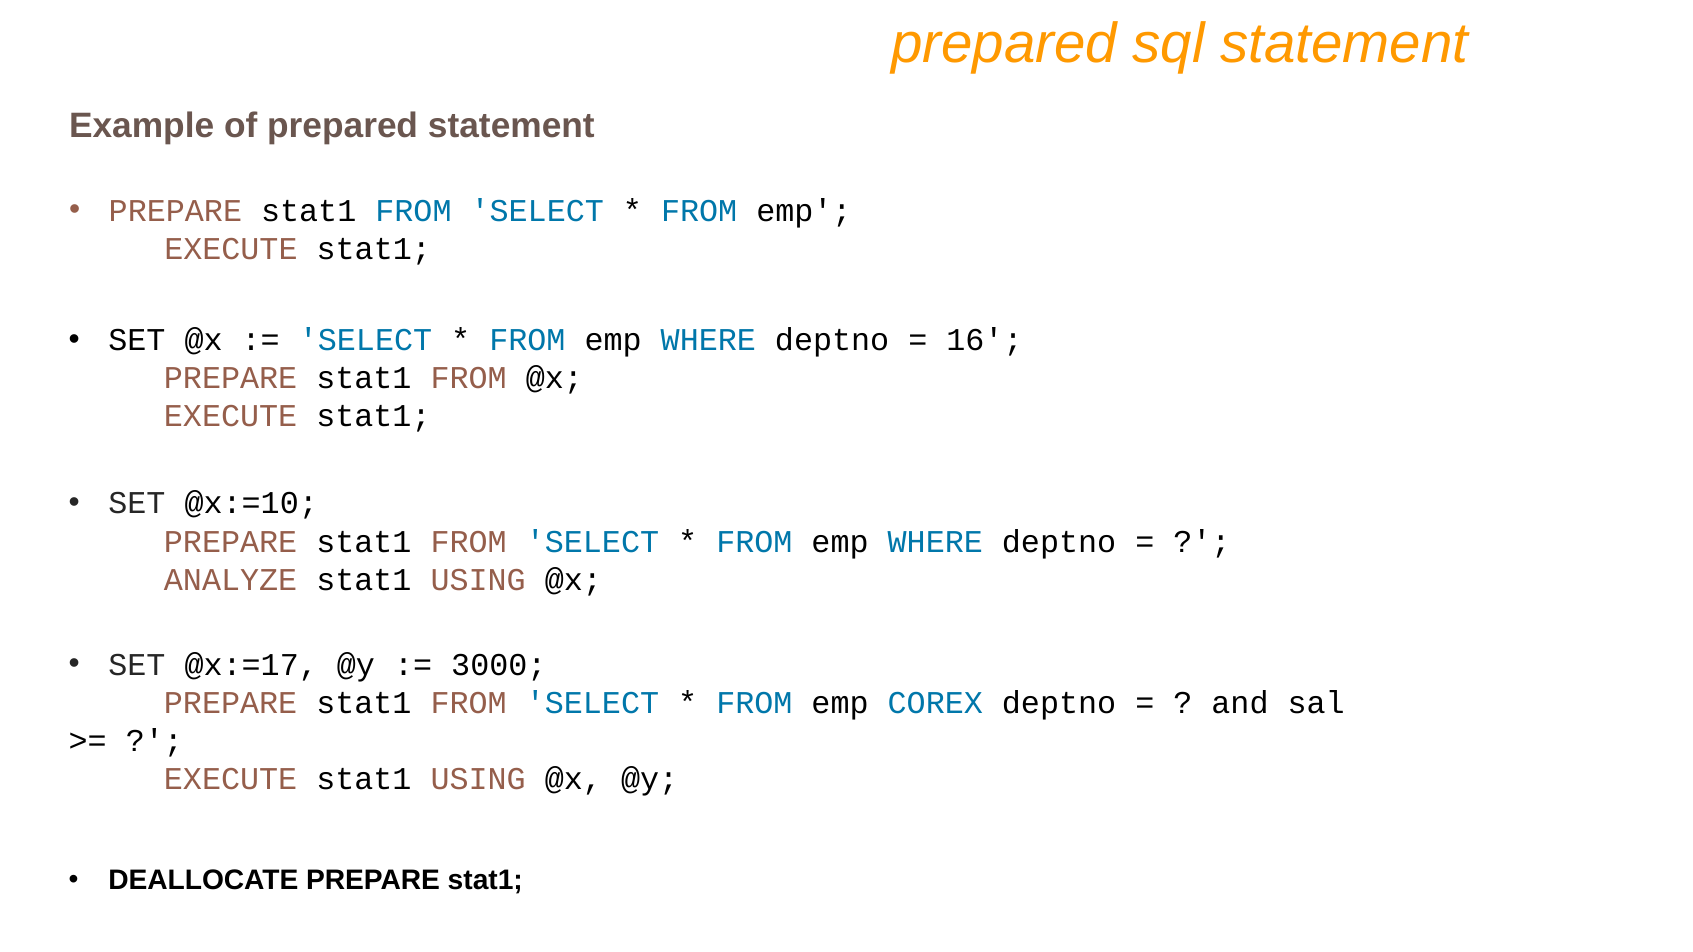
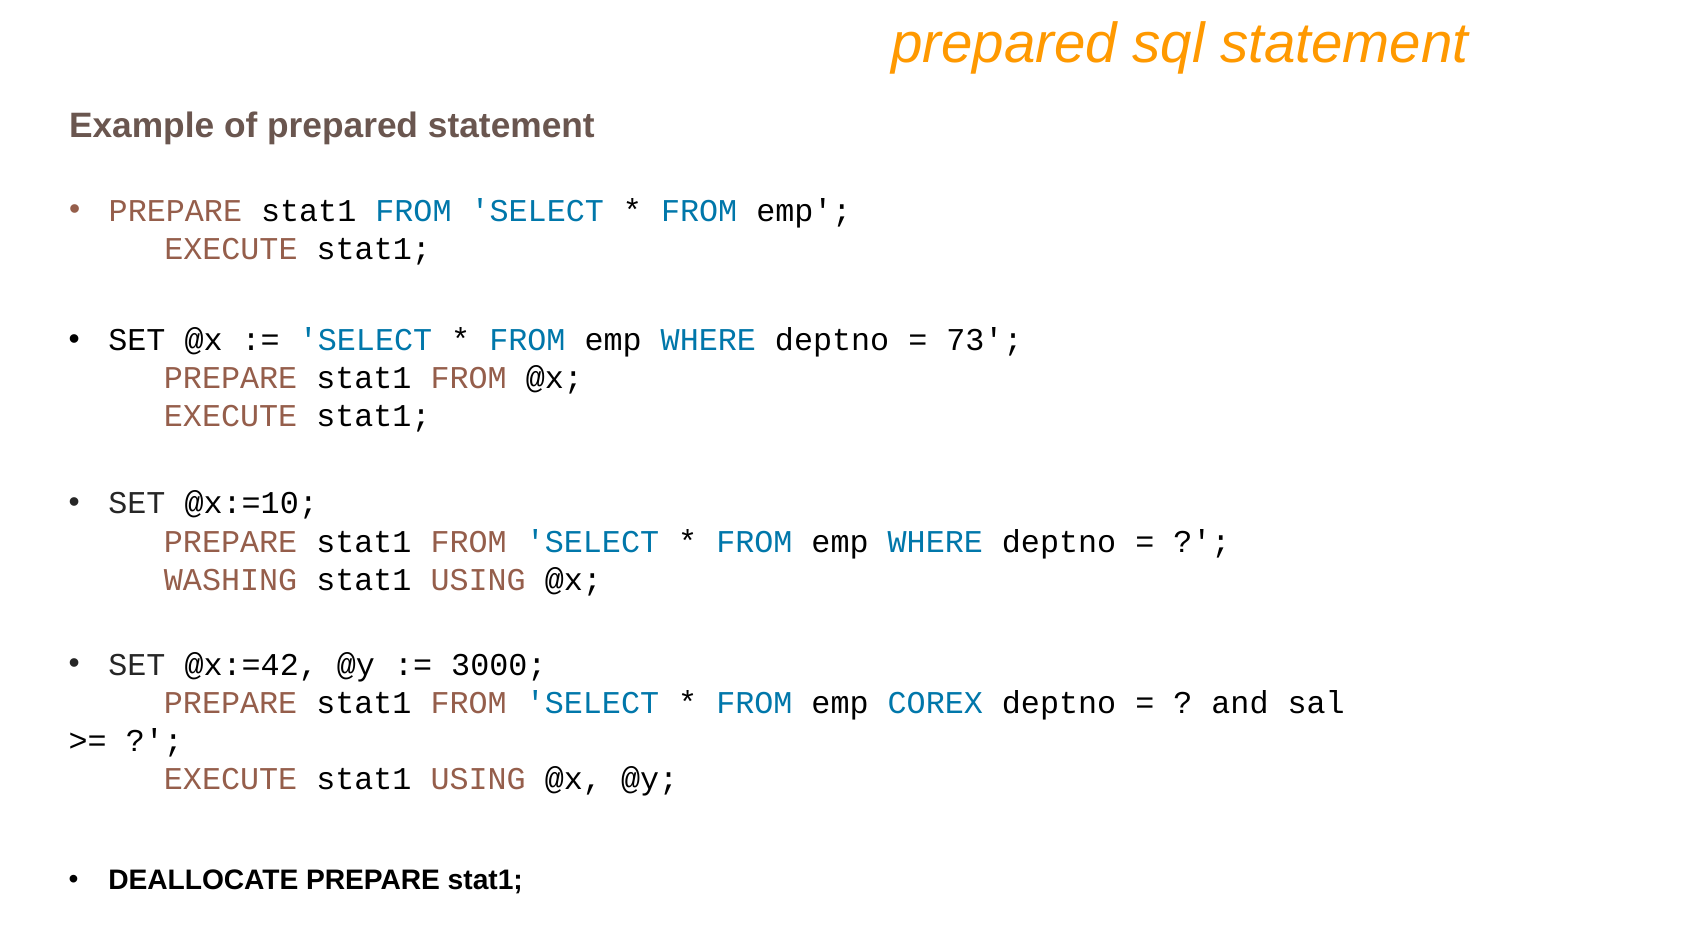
16: 16 -> 73 (984, 340)
ANALYZE: ANALYZE -> WASHING (231, 580)
@x:=17: @x:=17 -> @x:=42 (251, 665)
